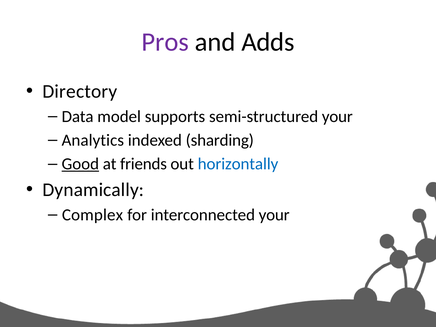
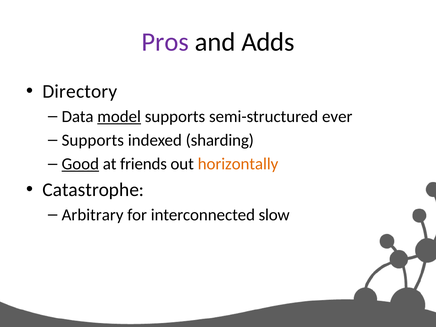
model underline: none -> present (119, 117)
semi-structured your: your -> ever (337, 117)
Analytics: Analytics -> Supports (93, 140)
horizontally colour: blue -> orange (238, 164)
Dynamically: Dynamically -> Catastrophe (93, 190)
Complex: Complex -> Arbitrary (93, 215)
interconnected your: your -> slow (274, 215)
